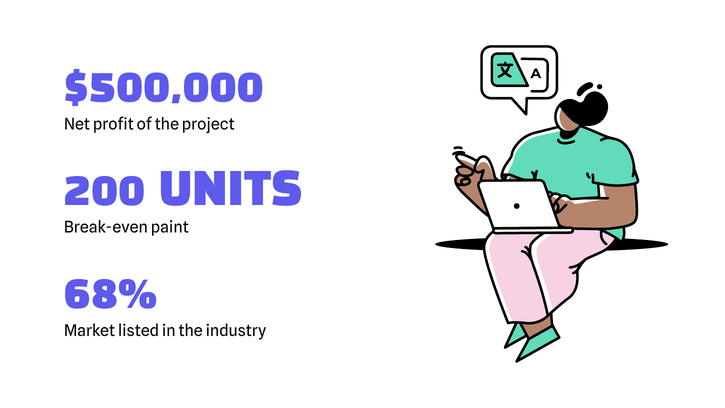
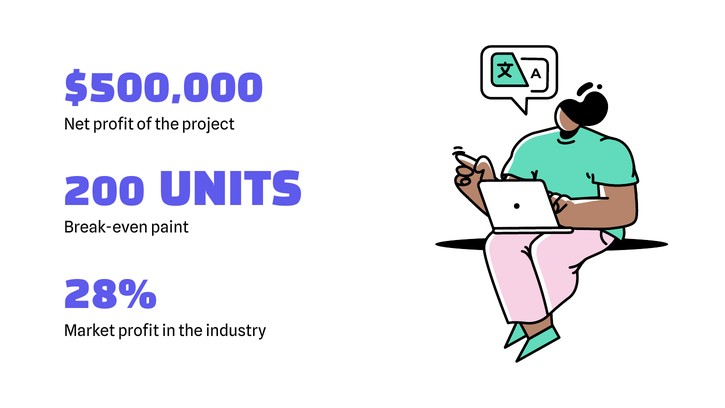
68%: 68% -> 28% (111, 293)
Market listed: listed -> profit (139, 331)
